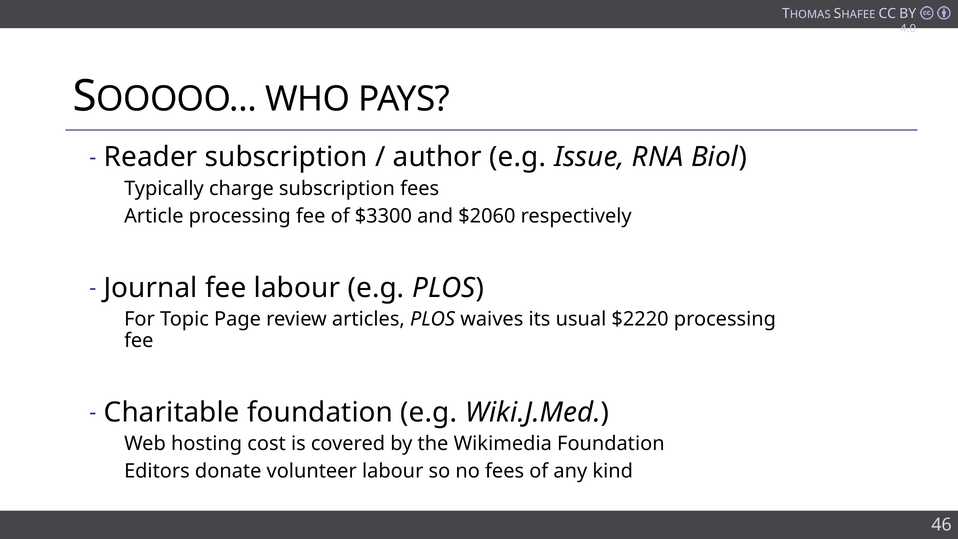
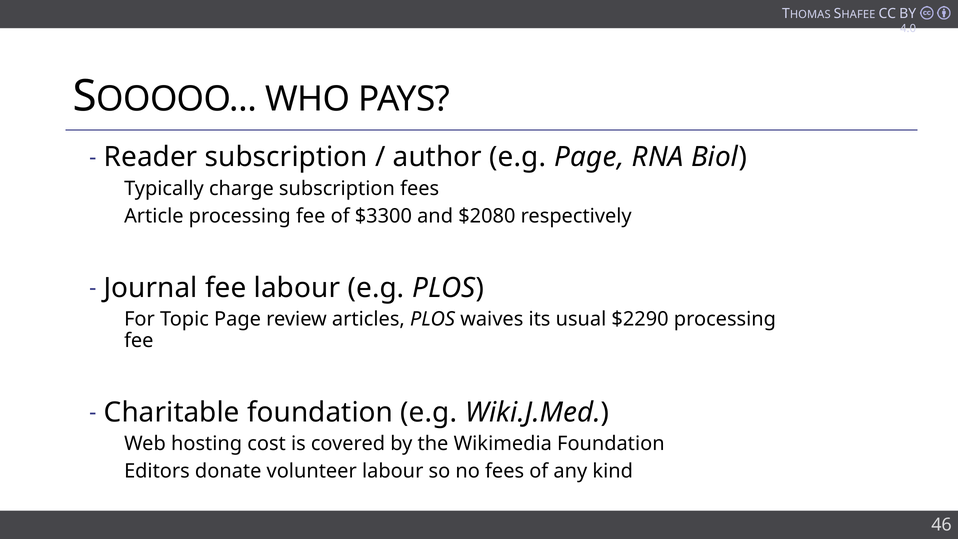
e.g Issue: Issue -> Page (589, 157)
$2060: $2060 -> $2080 (487, 216)
$2220: $2220 -> $2290 (640, 319)
